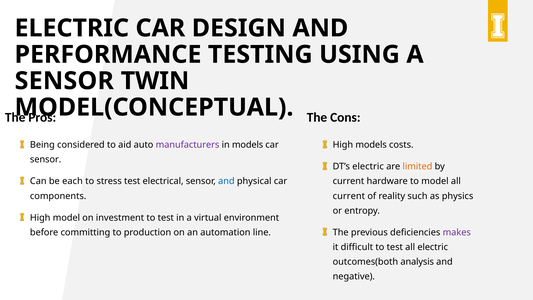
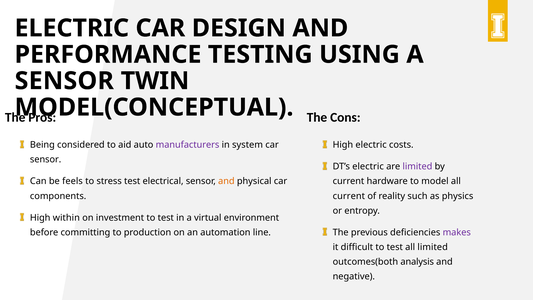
in models: models -> system (248, 145)
High models: models -> electric (371, 145)
limited colour: orange -> purple (417, 166)
each: each -> feels (72, 181)
and colour: blue -> orange (226, 181)
High model: model -> within (66, 218)
all electric: electric -> limited (433, 247)
